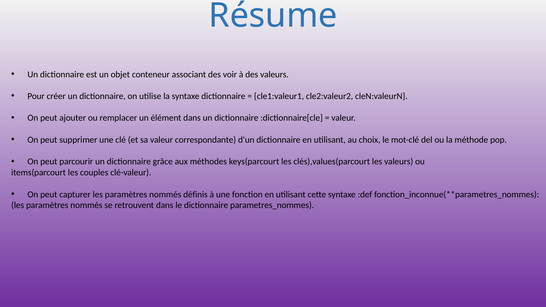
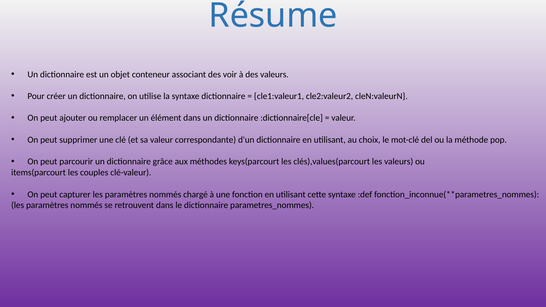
définis: définis -> chargé (195, 194)
